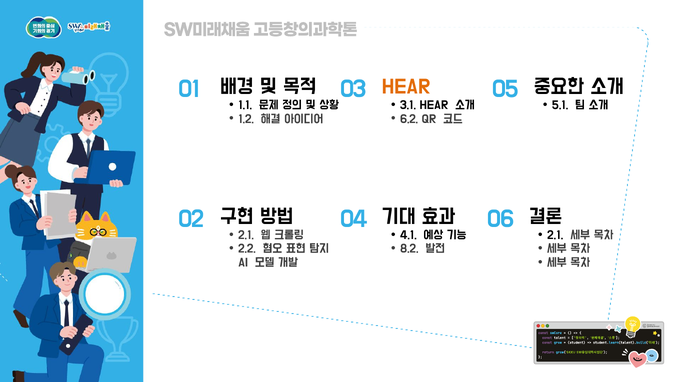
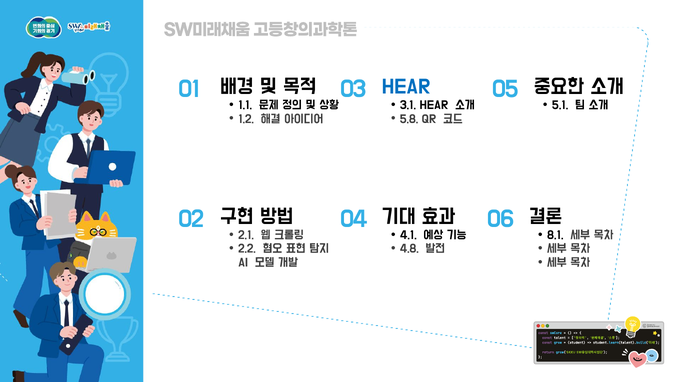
HEAR colour: orange -> blue (406, 87)
6.2: 6.2 -> 5.8 (409, 119)
2.1: 2.1 -> 8.1 (555, 235)
8.2: 8.2 -> 4.8 (409, 249)
